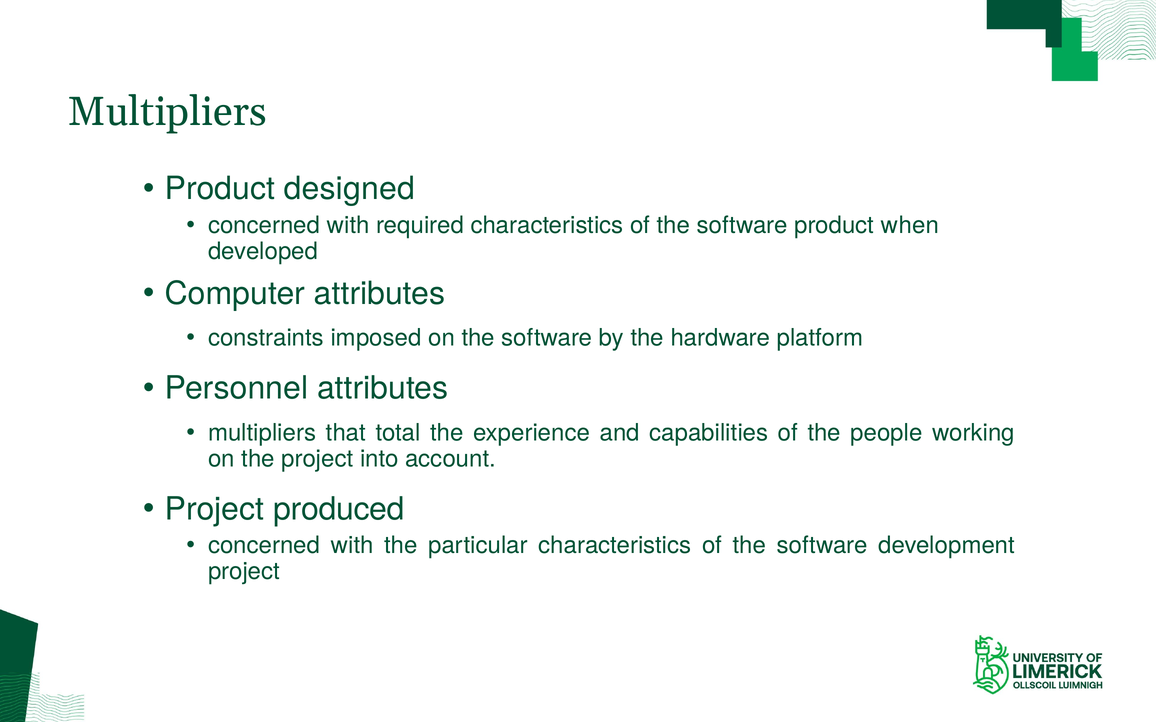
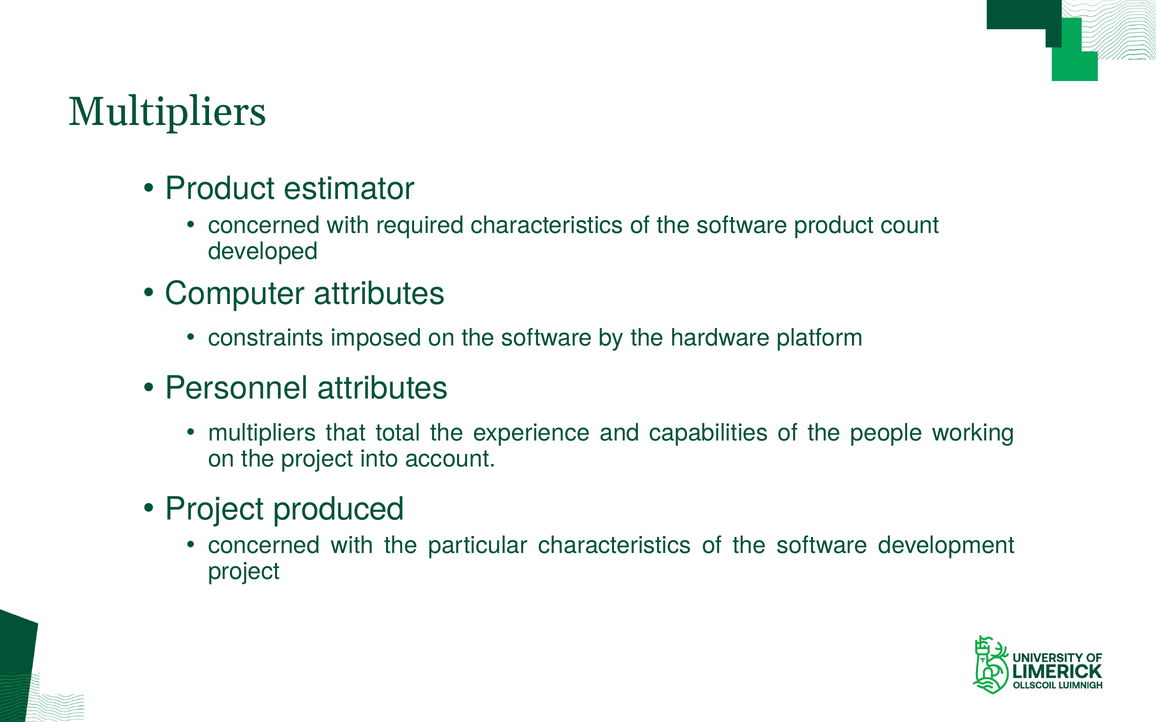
designed: designed -> estimator (350, 189)
when: when -> count (910, 225)
